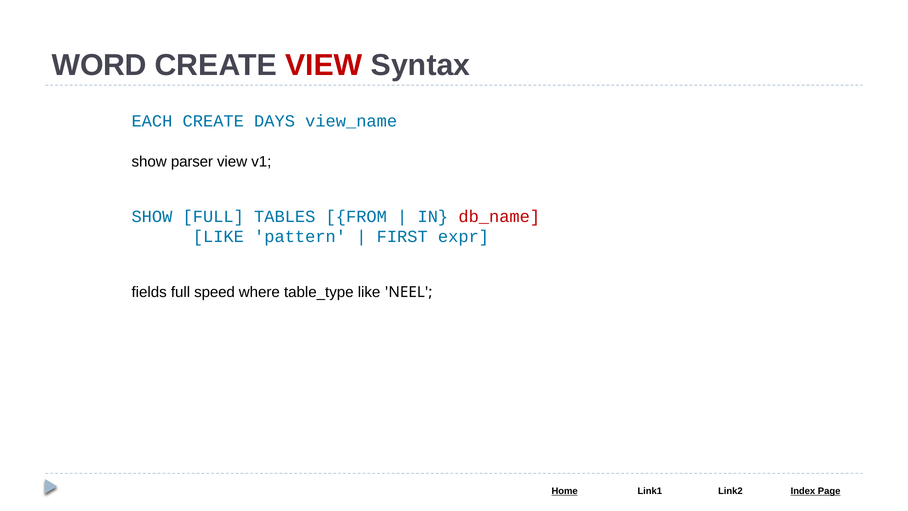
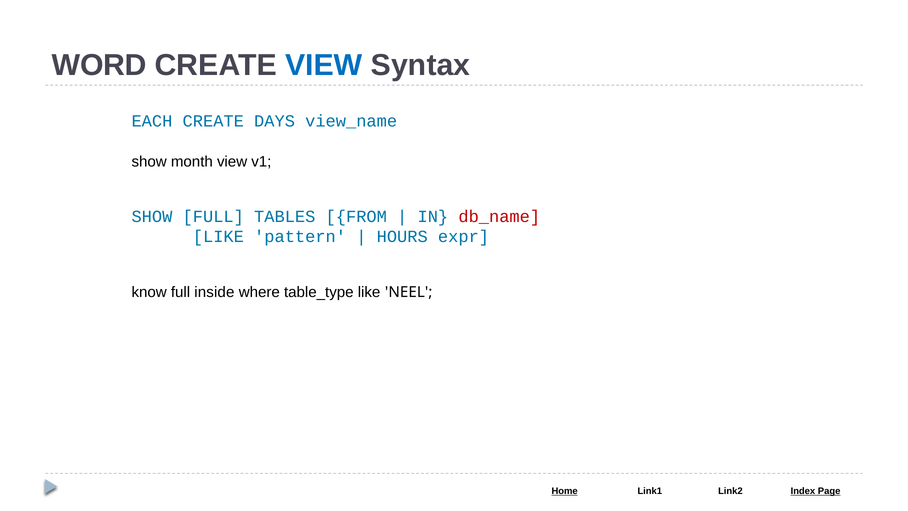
VIEW colour: red -> blue (324, 65)
parser: parser -> month (192, 162)
FIRST: FIRST -> HOURS (402, 237)
fields: fields -> know (149, 292)
speed: speed -> inside (214, 292)
